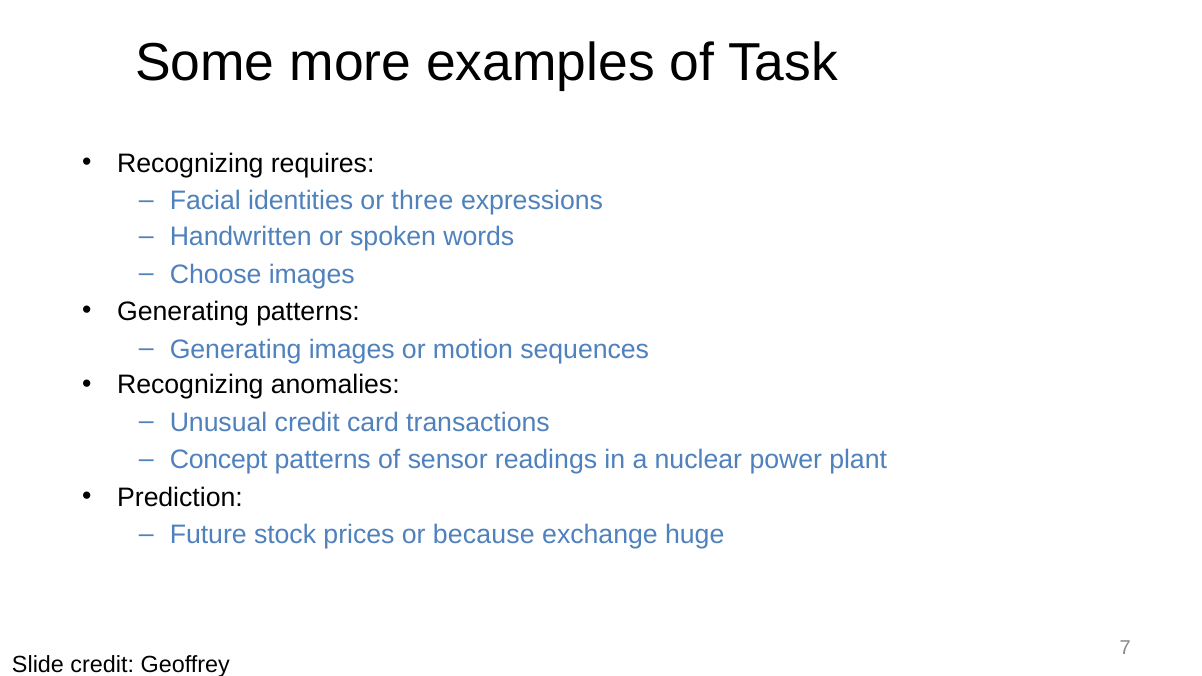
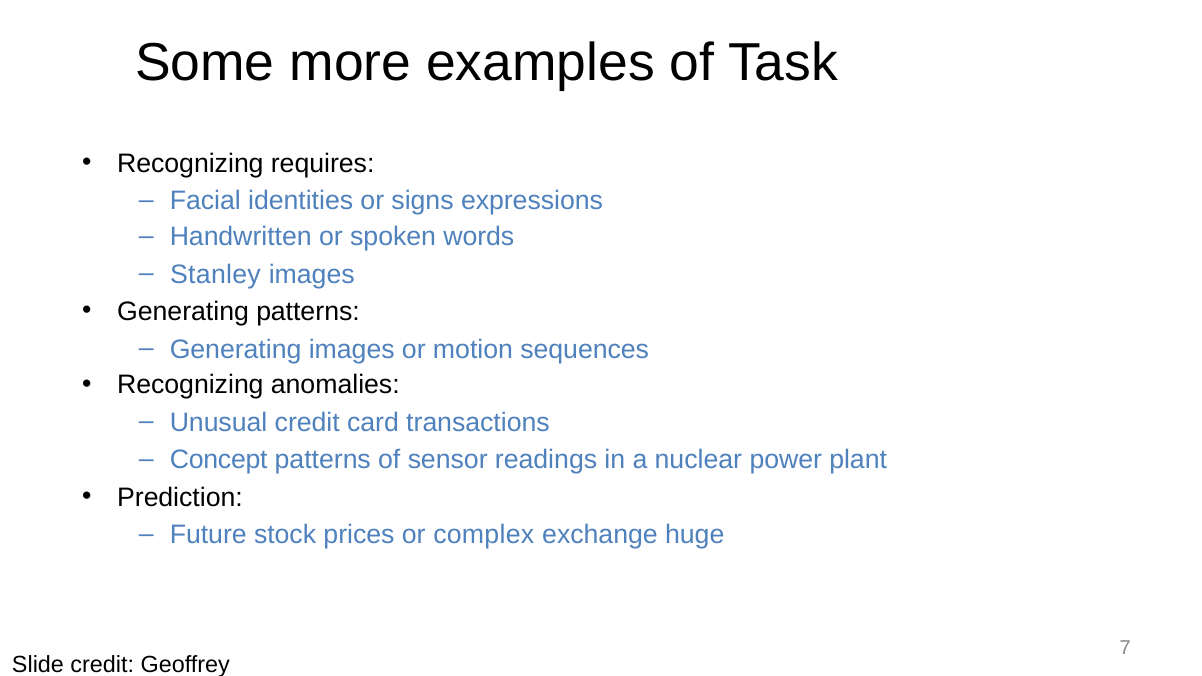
three: three -> signs (423, 201)
Choose: Choose -> Stanley (215, 274)
because: because -> complex (484, 535)
